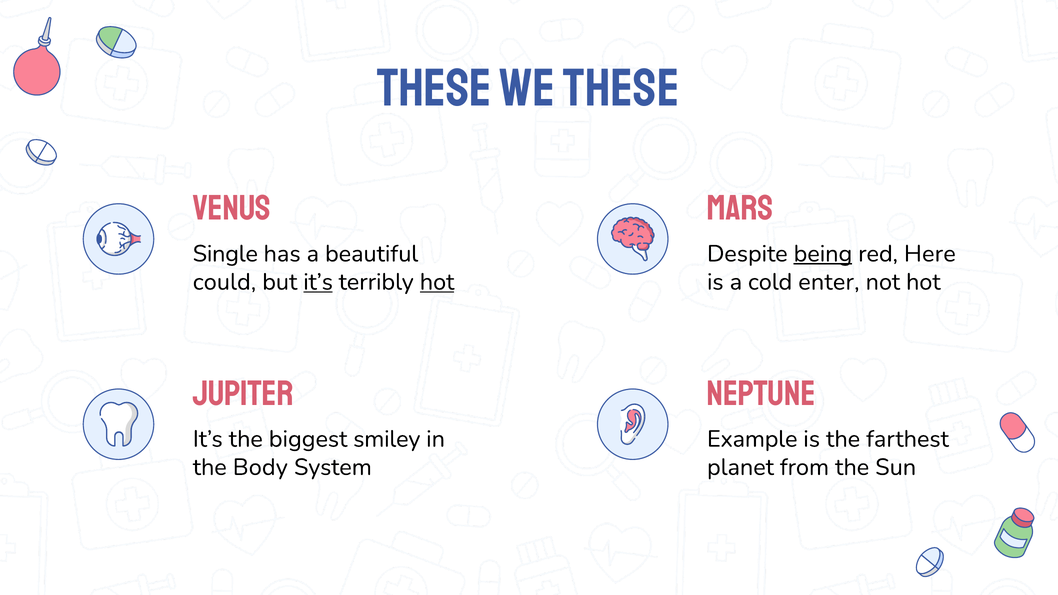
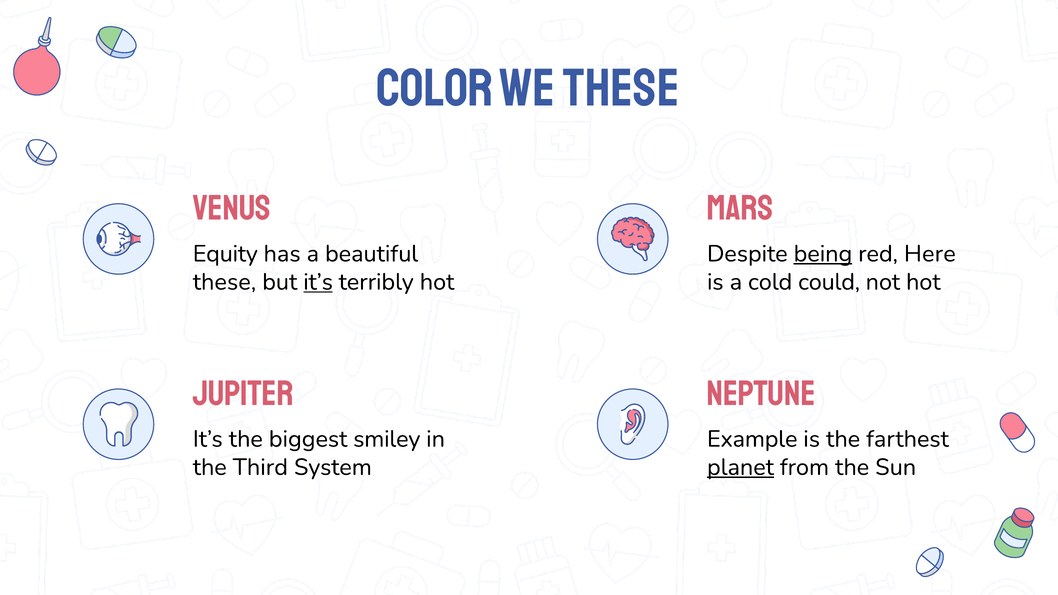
THESE: THESE -> COLOR (435, 88)
Single: Single -> Equity (225, 254)
could: could -> these (224, 282)
hot underline: present -> none (437, 282)
enter: enter -> could (829, 282)
Body: Body -> Third (260, 467)
planet underline: none -> present (740, 467)
